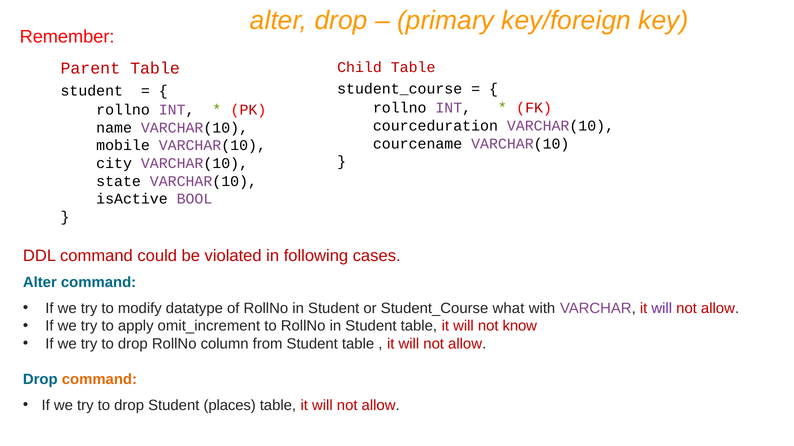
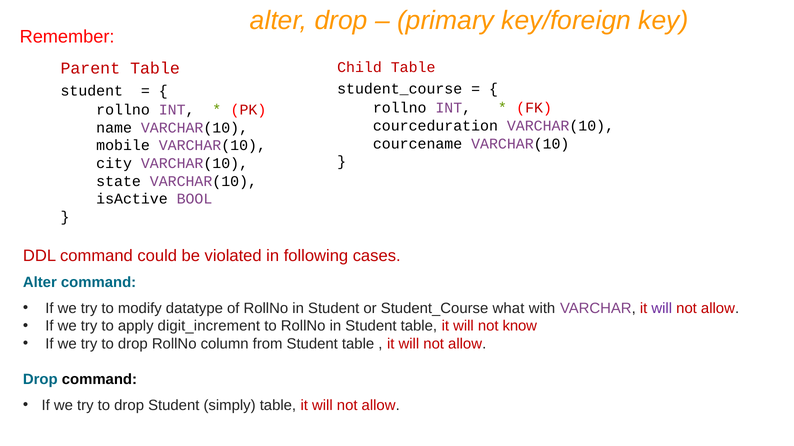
omit_increment: omit_increment -> digit_increment (209, 326)
command colour: orange -> black (99, 380)
places: places -> simply (230, 406)
